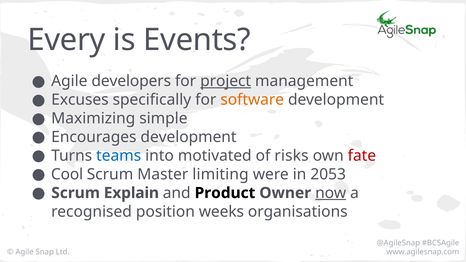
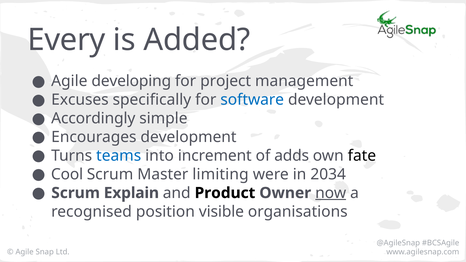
Events: Events -> Added (197, 40)
developers: developers -> developing (131, 81)
project underline: present -> none (226, 81)
software colour: orange -> blue (252, 100)
Maximizing: Maximizing -> Accordingly (93, 118)
motivated: motivated -> increment (215, 156)
risks: risks -> adds (292, 156)
fate colour: red -> black (362, 156)
2053: 2053 -> 2034 (328, 174)
weeks: weeks -> visible (221, 212)
